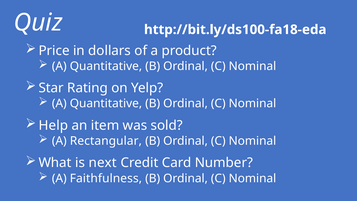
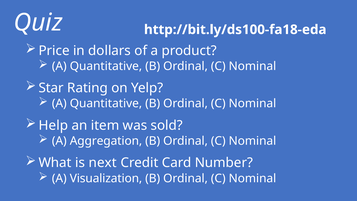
Rectangular: Rectangular -> Aggregation (106, 141)
Faithfulness: Faithfulness -> Visualization (106, 178)
